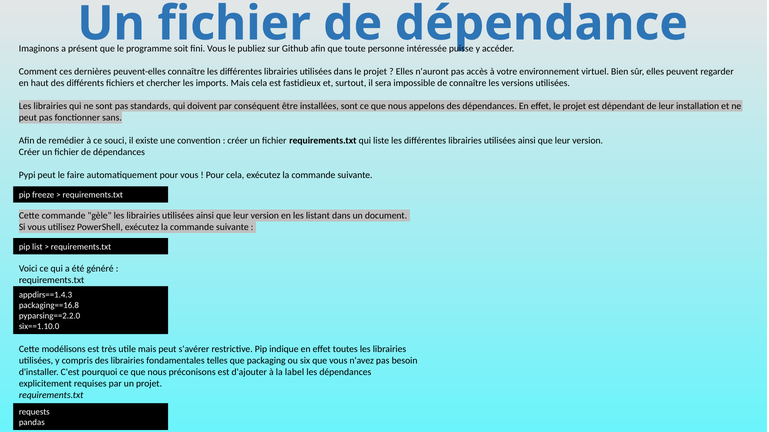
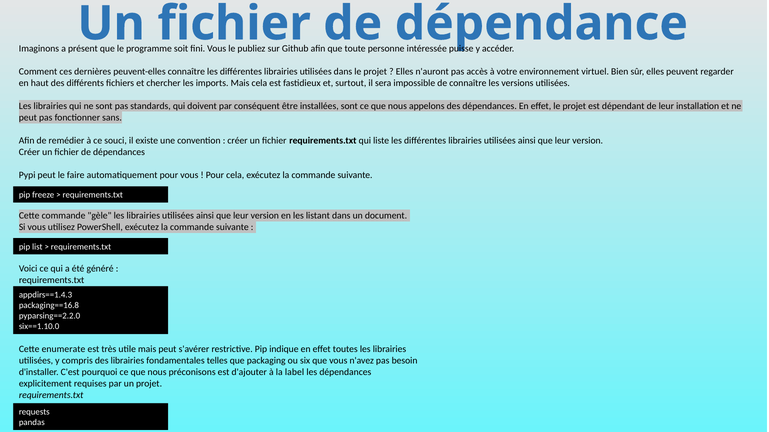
modélisons: modélisons -> enumerate (64, 350)
